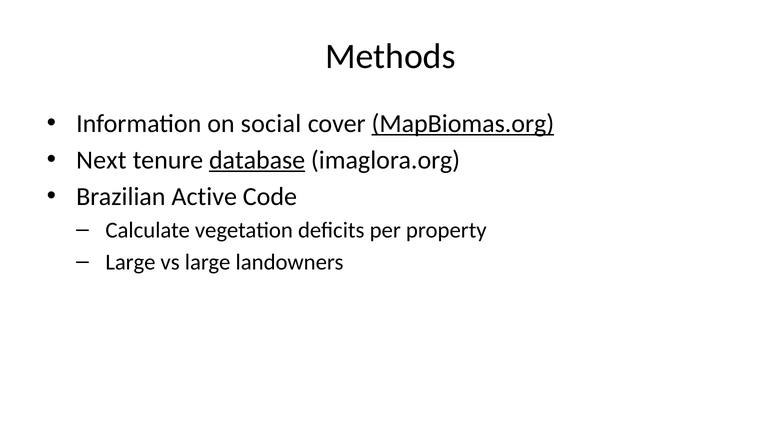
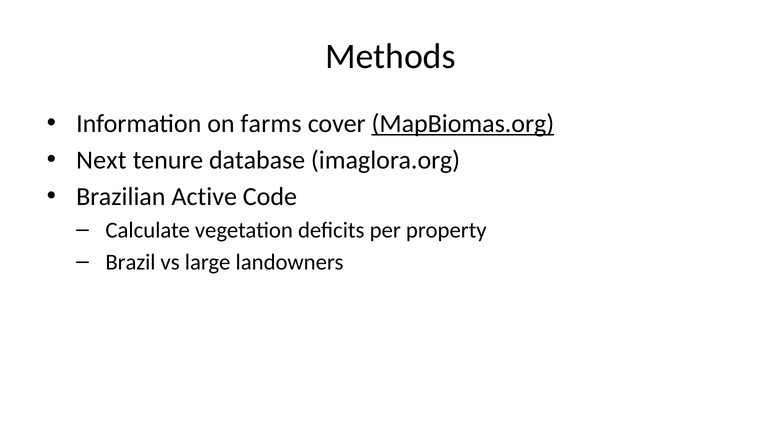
social: social -> farms (271, 124)
database underline: present -> none (257, 160)
Large: Large -> Brazil (130, 262)
